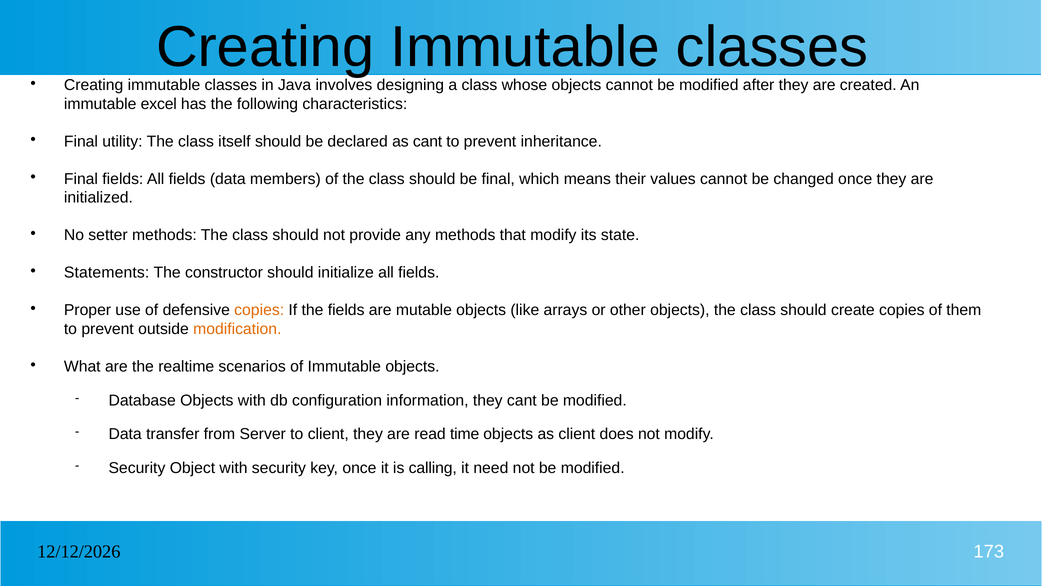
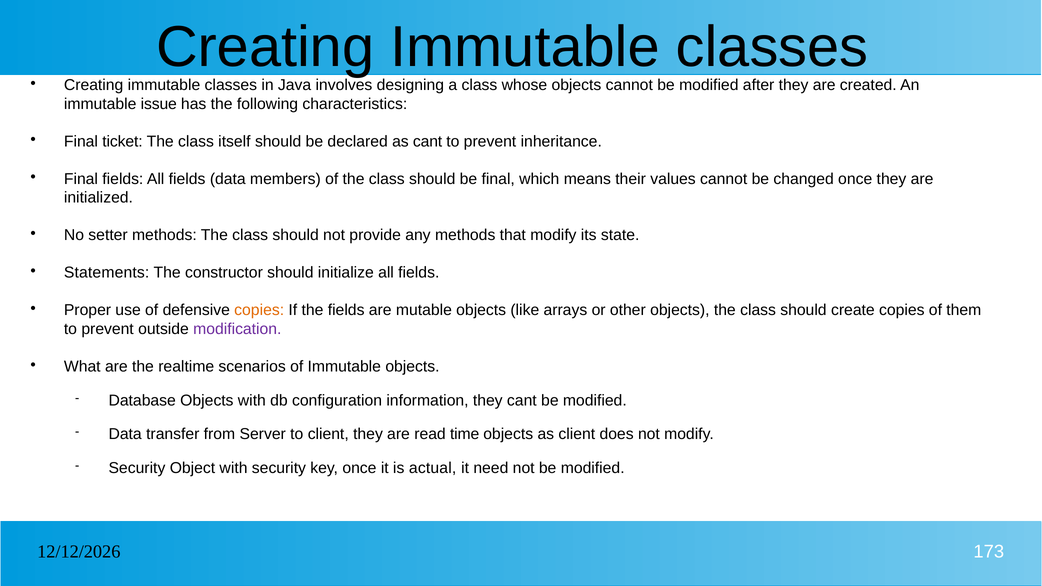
excel: excel -> issue (159, 104)
utility: utility -> ticket (123, 141)
modification colour: orange -> purple (237, 329)
calling: calling -> actual (433, 468)
